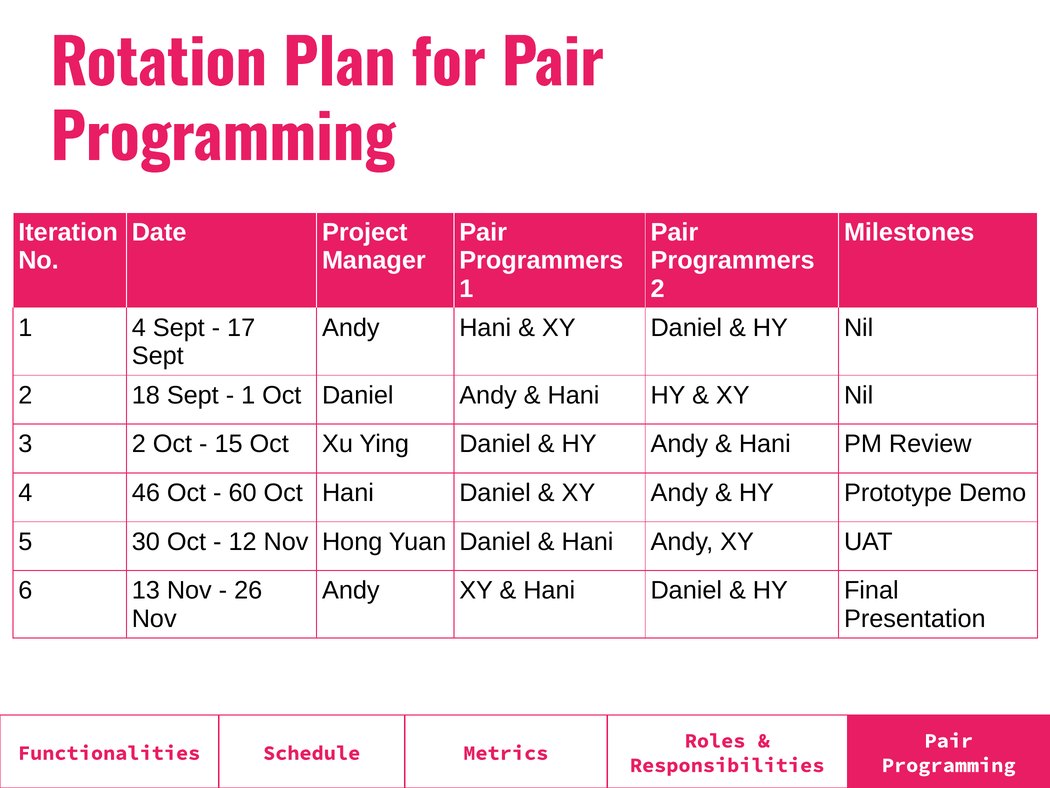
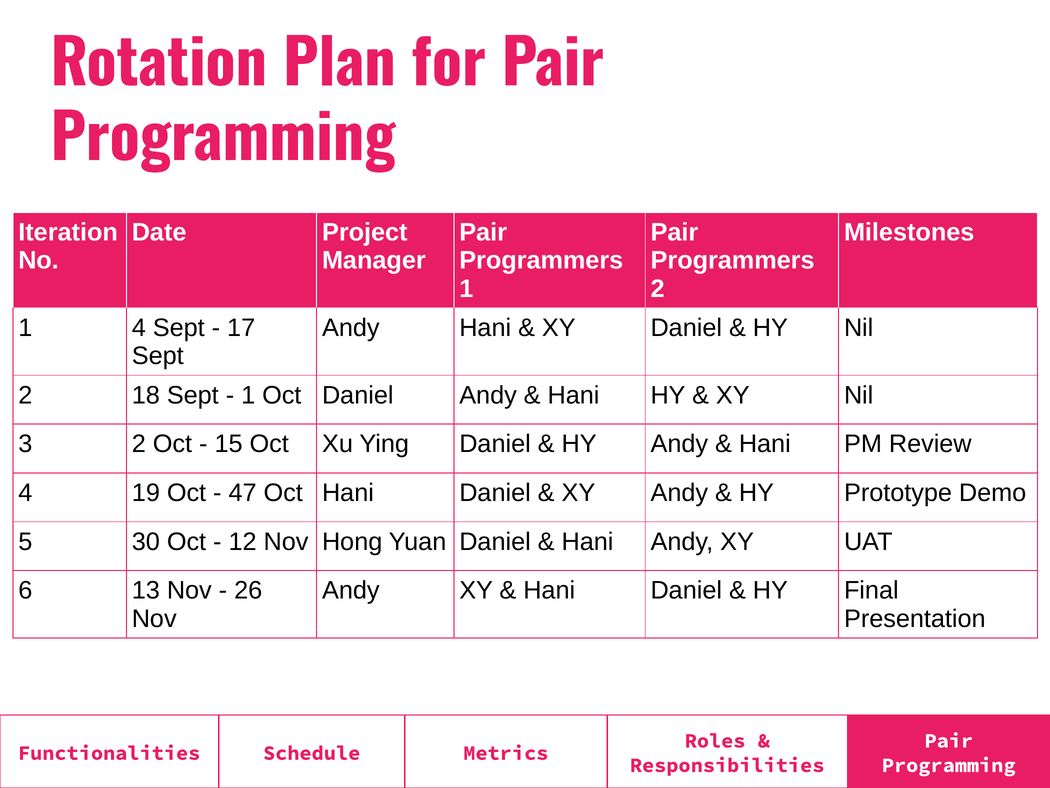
46: 46 -> 19 (146, 493)
60: 60 -> 47 (243, 493)
